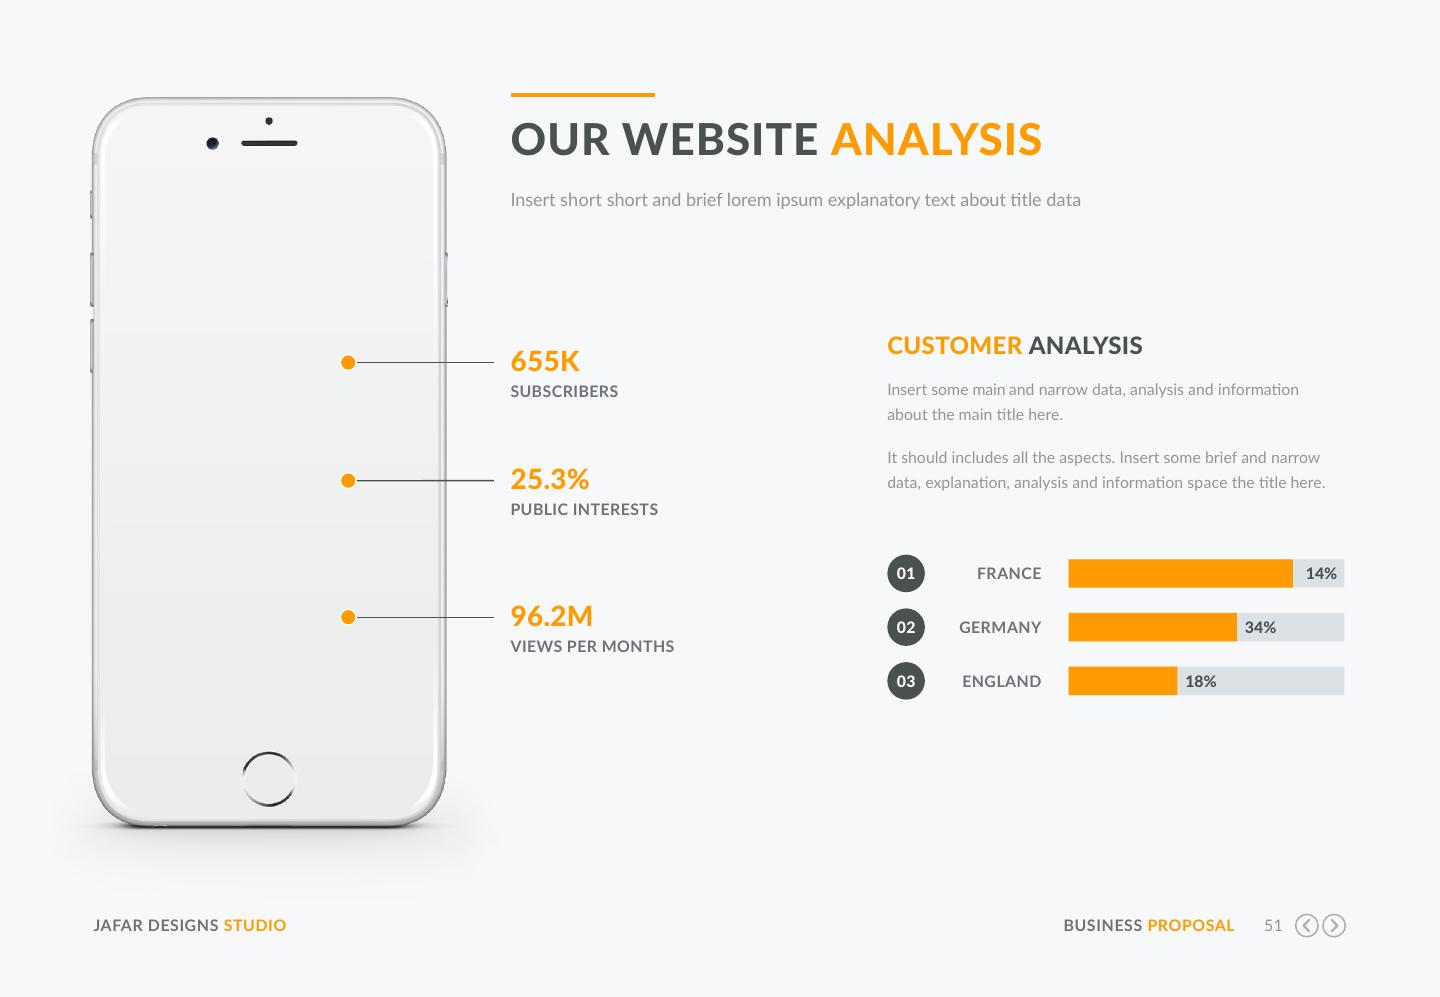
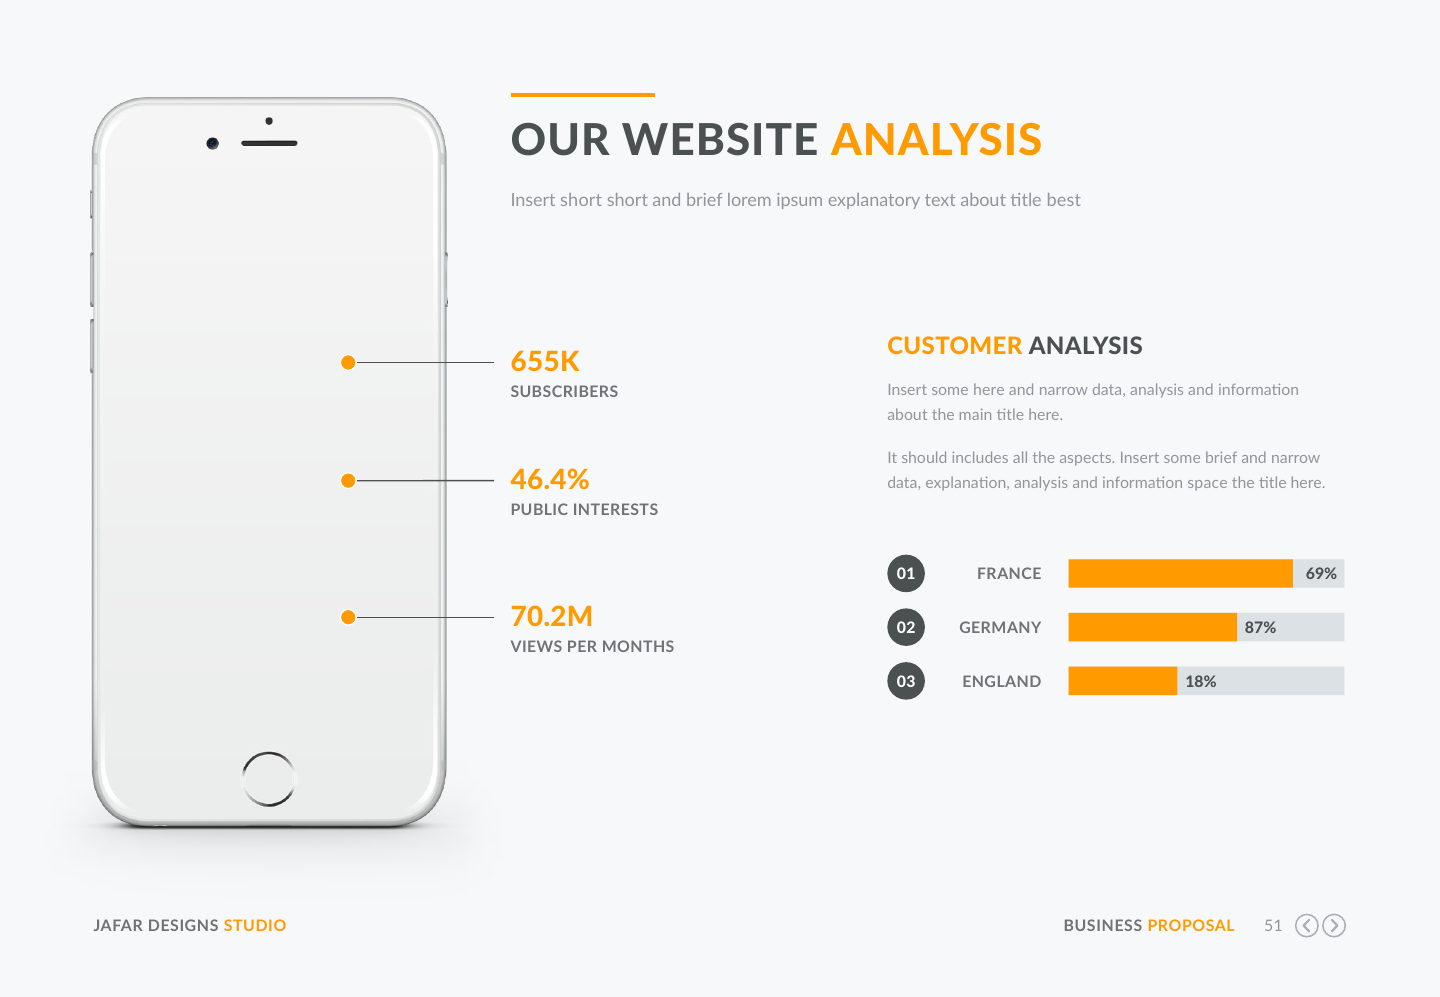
title data: data -> best (1064, 200)
some main: main -> here (989, 390)
25.3%: 25.3% -> 46.4% (550, 480)
14%: 14% -> 69% (1322, 574)
96.2M: 96.2M -> 70.2M (552, 617)
34%: 34% -> 87% (1261, 628)
